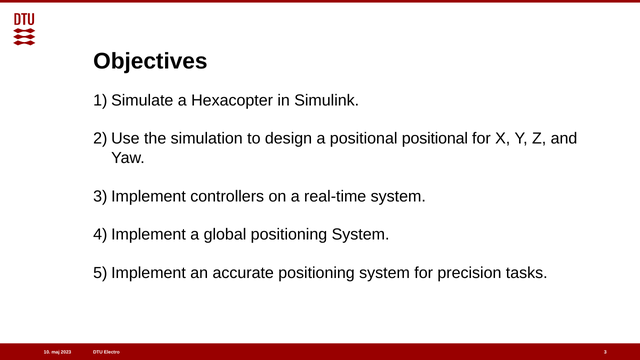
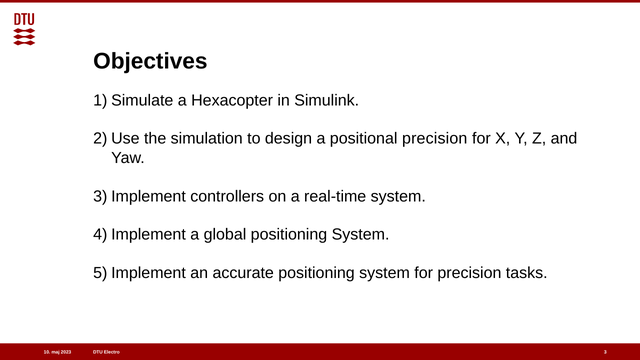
positional positional: positional -> precision (435, 139)
